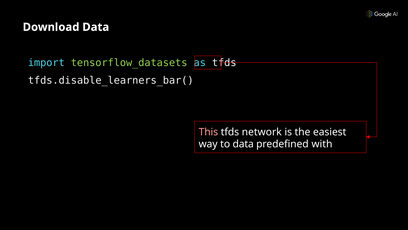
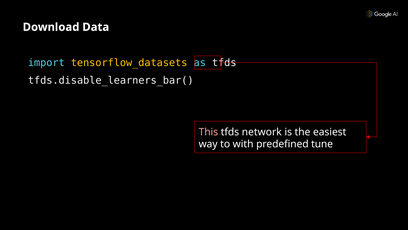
tensorflow_datasets colour: light green -> yellow (129, 63)
to data: data -> with (243, 144)
with: with -> tune (322, 144)
